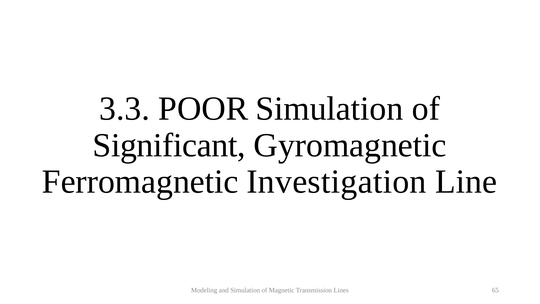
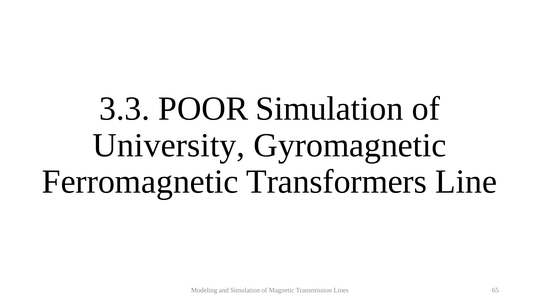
Significant: Significant -> University (169, 145)
Investigation: Investigation -> Transformers (337, 182)
